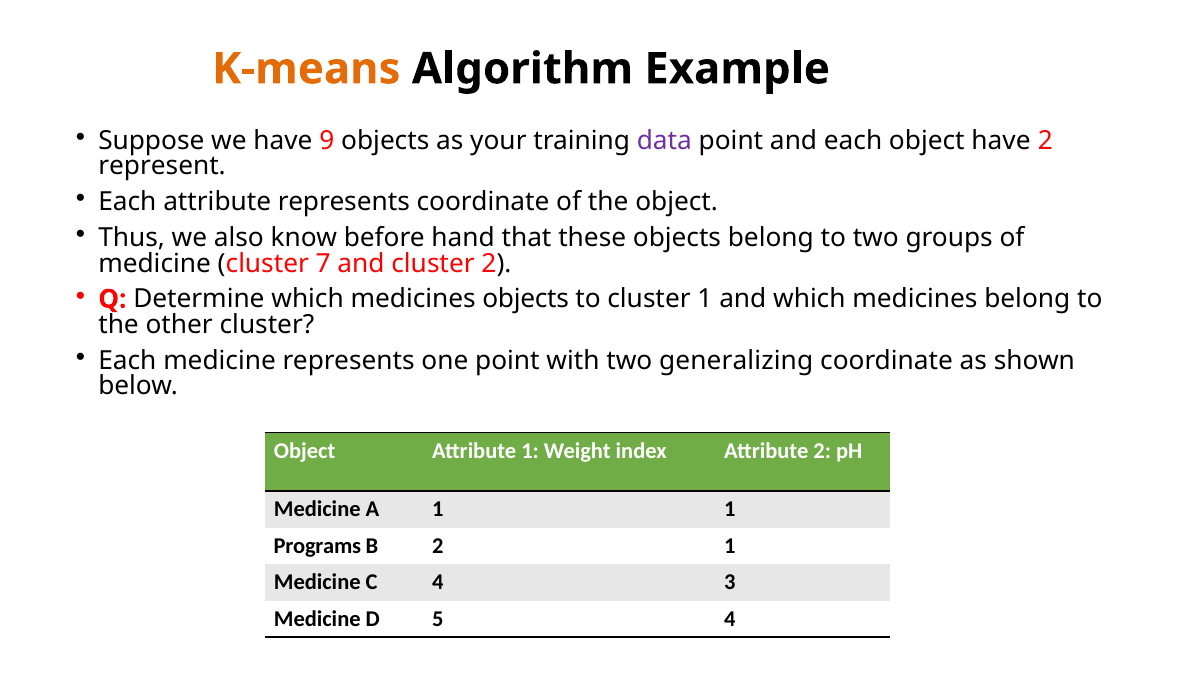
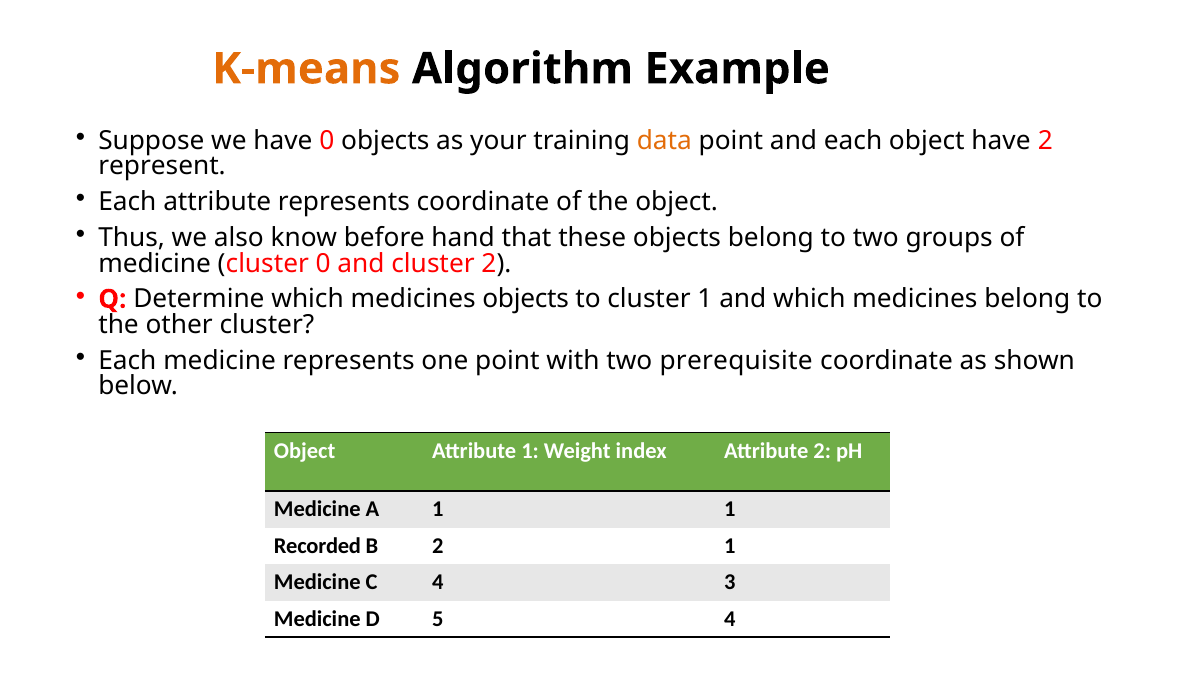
have 9: 9 -> 0 (327, 141)
data colour: purple -> orange (664, 141)
cluster 7: 7 -> 0 (323, 263)
generalizing: generalizing -> prerequisite (736, 361)
Programs: Programs -> Recorded (317, 546)
